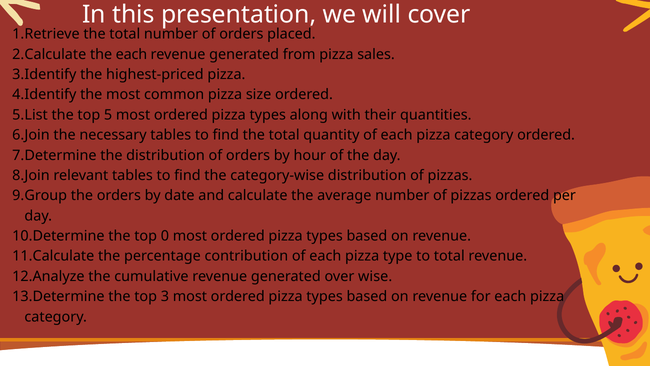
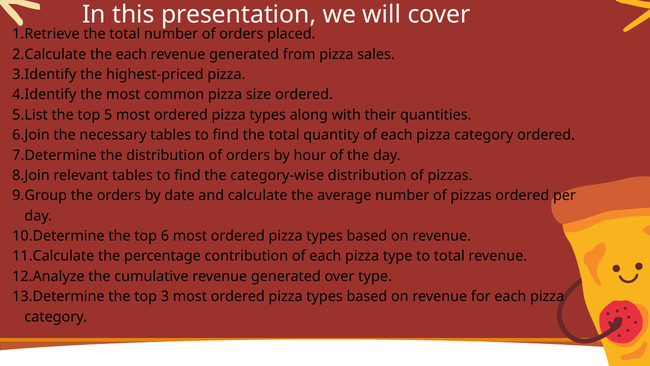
0: 0 -> 6 (165, 236)
over wise: wise -> type (375, 276)
